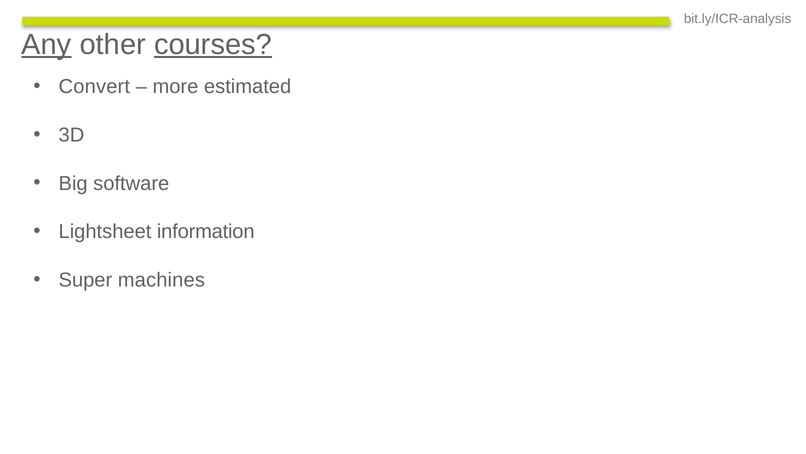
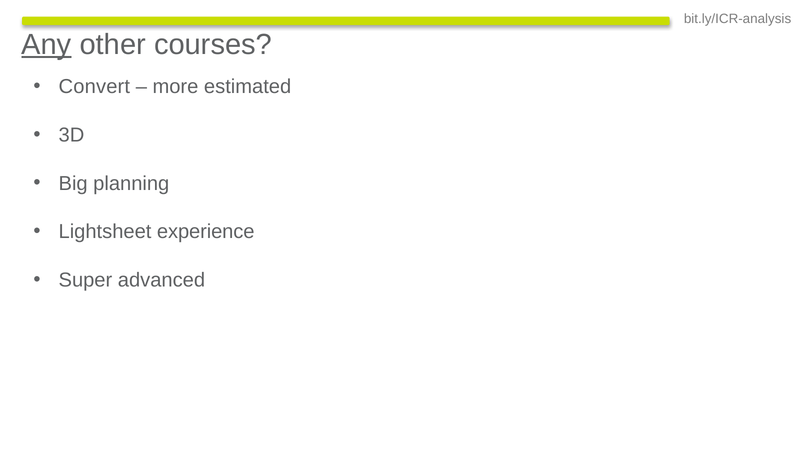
courses underline: present -> none (213, 45)
software: software -> planning (131, 183)
information: information -> experience (206, 232)
machines: machines -> advanced (161, 280)
